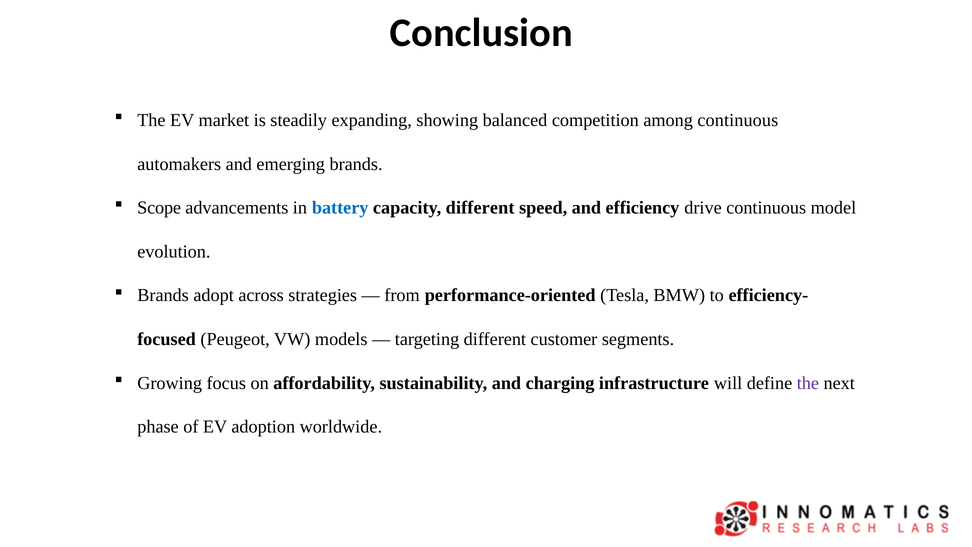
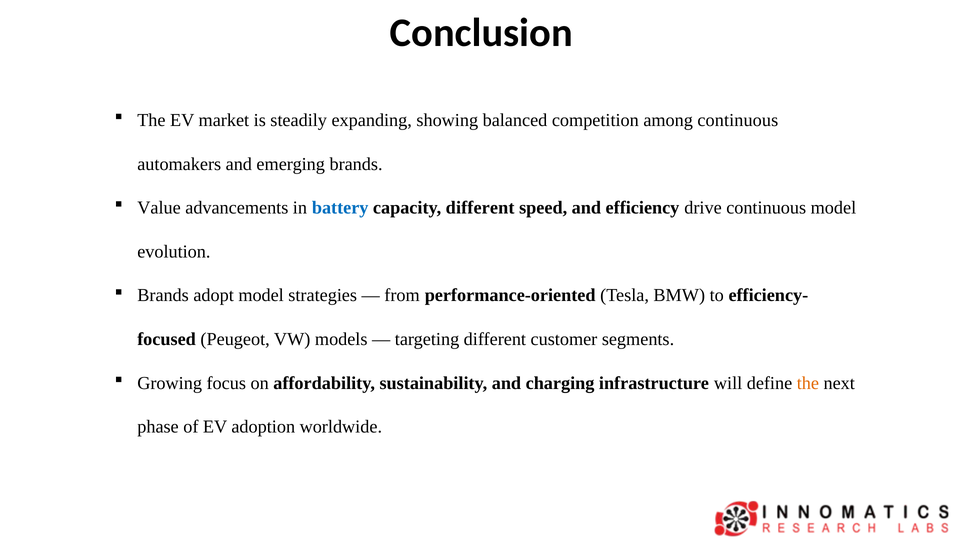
Scope: Scope -> Value (159, 208)
adopt across: across -> model (261, 295)
the colour: purple -> orange (808, 383)
